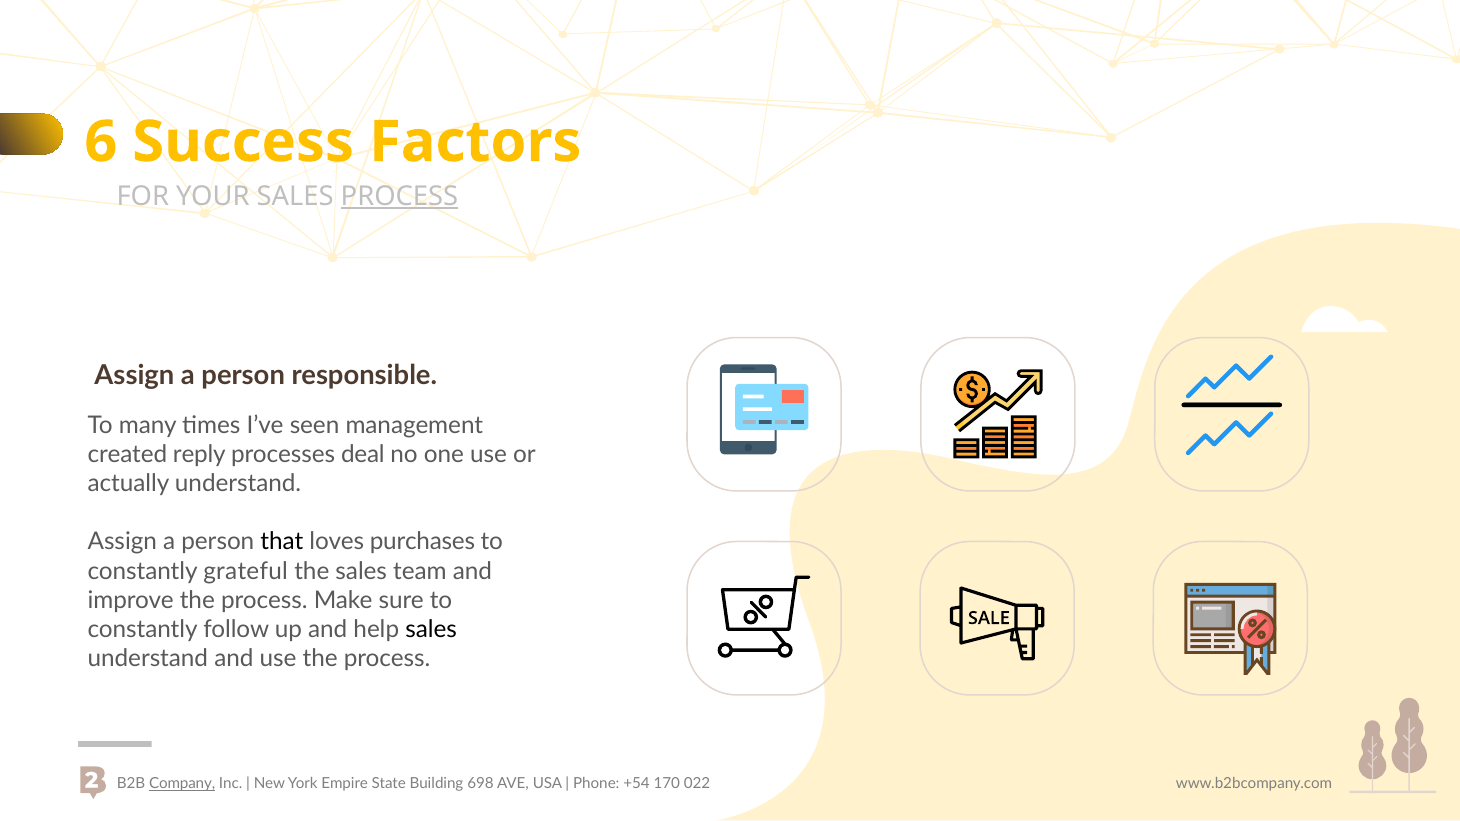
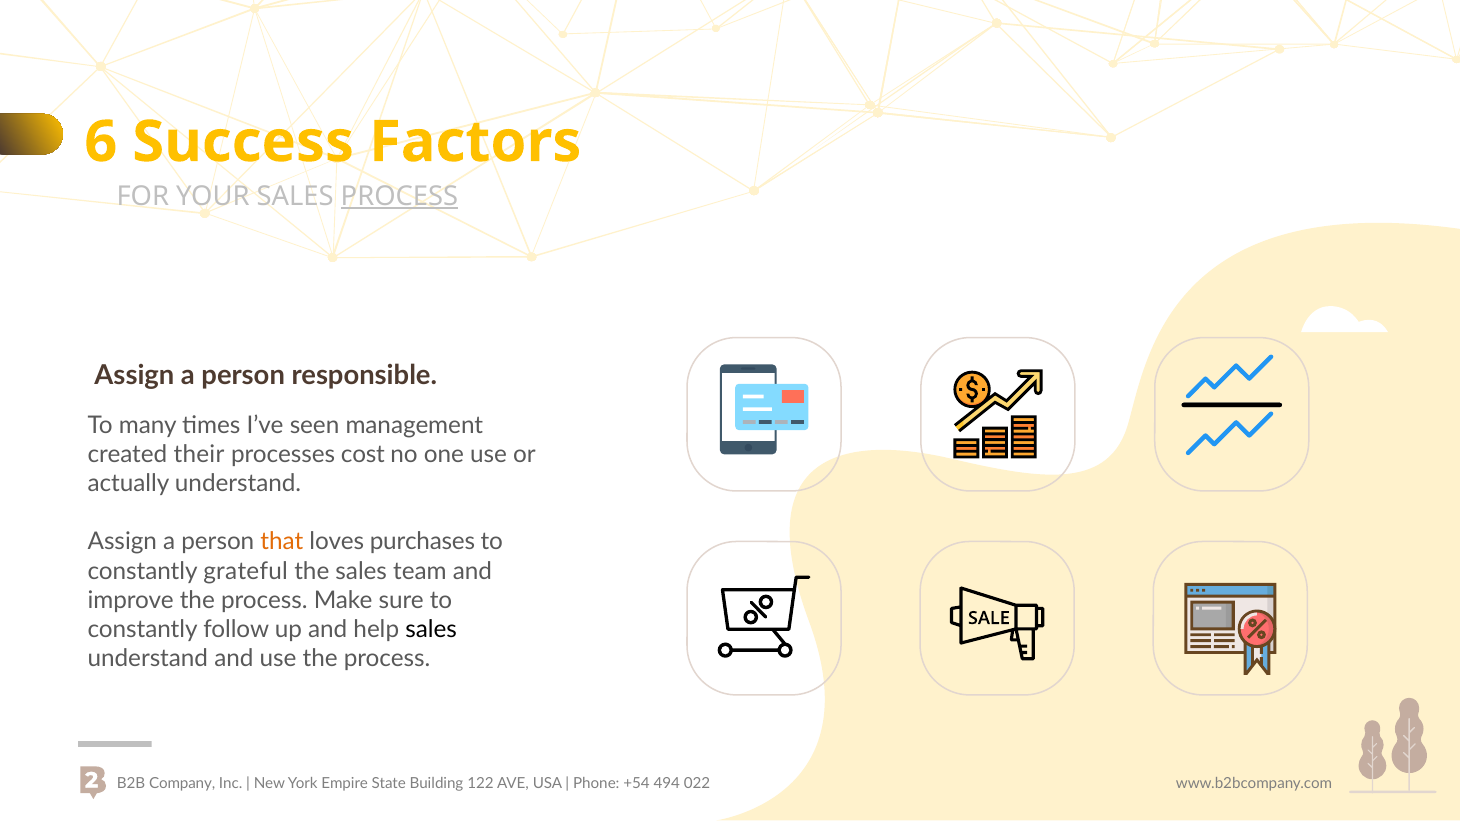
reply: reply -> their (199, 454)
deal: deal -> cost (363, 454)
that colour: black -> orange (282, 542)
Company underline: present -> none (182, 784)
698: 698 -> 122 (480, 784)
170: 170 -> 494 (667, 784)
